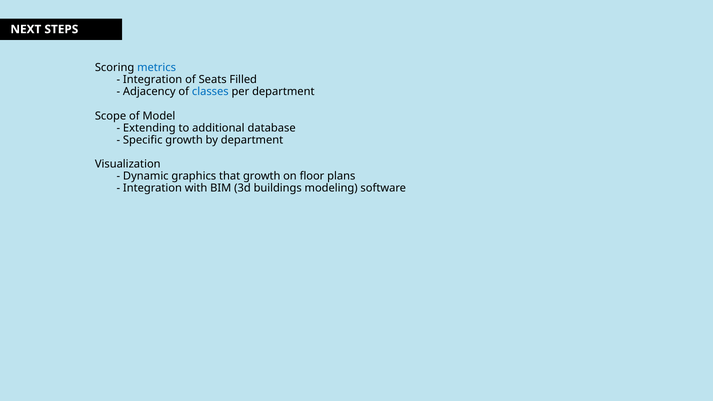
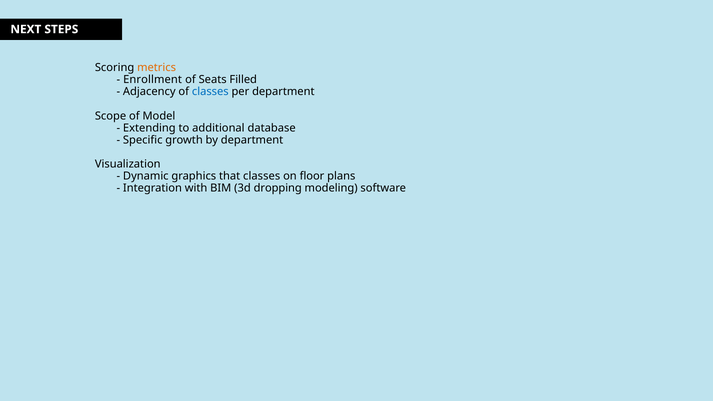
metrics colour: blue -> orange (157, 68)
Integration: Integration -> Enrollment (153, 80)
that growth: growth -> classes (262, 176)
buildings: buildings -> dropping (278, 188)
